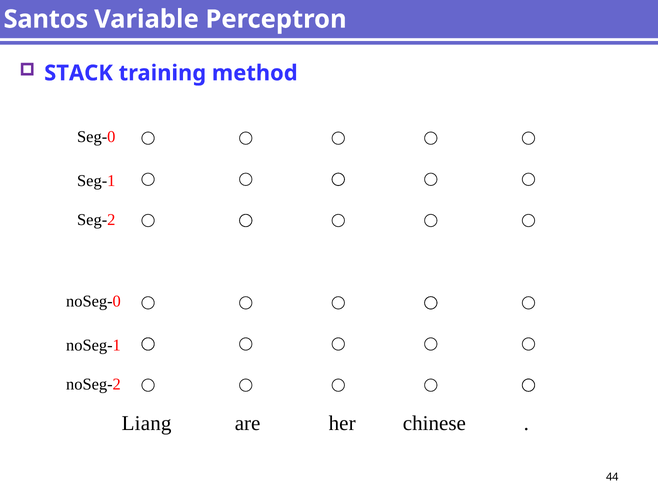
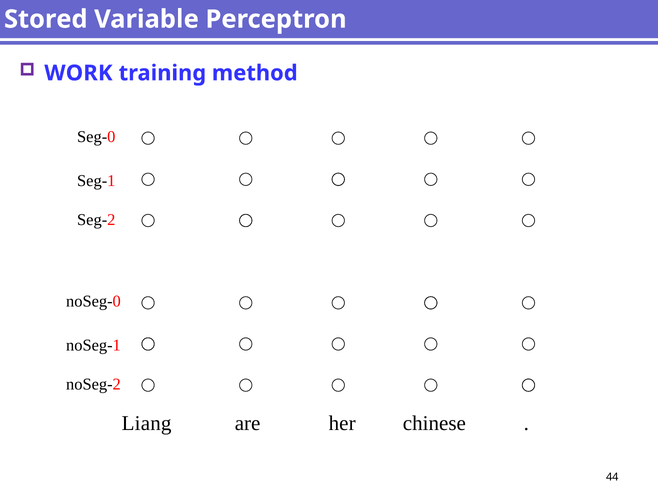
Santos: Santos -> Stored (46, 19)
STACK: STACK -> WORK (78, 73)
